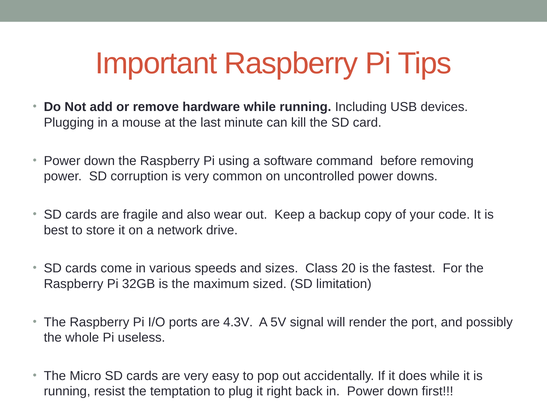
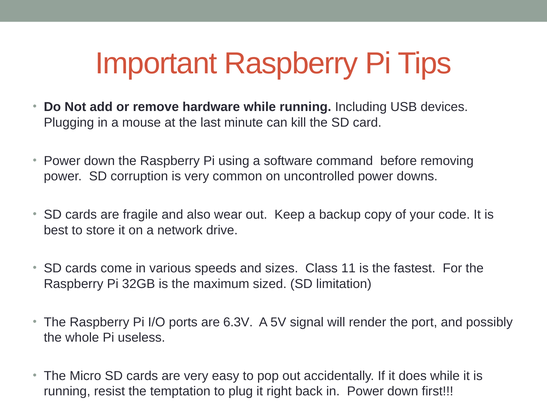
20: 20 -> 11 (348, 269)
4.3V: 4.3V -> 6.3V (238, 322)
